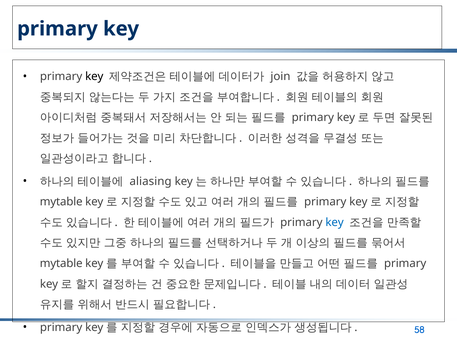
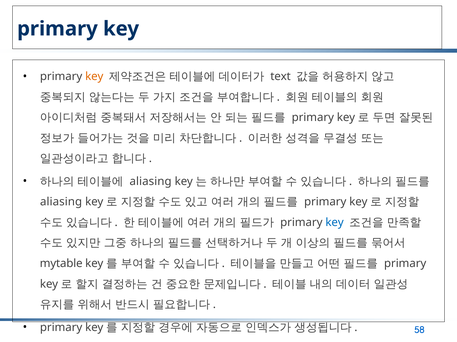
key colour: black -> orange (94, 77)
join: join -> text (281, 77)
mytable: mytable -> aliasing (61, 202)
